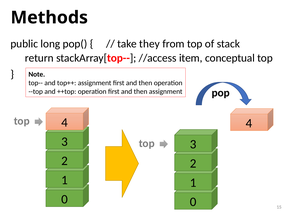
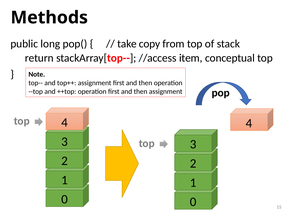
they: they -> copy (150, 44)
